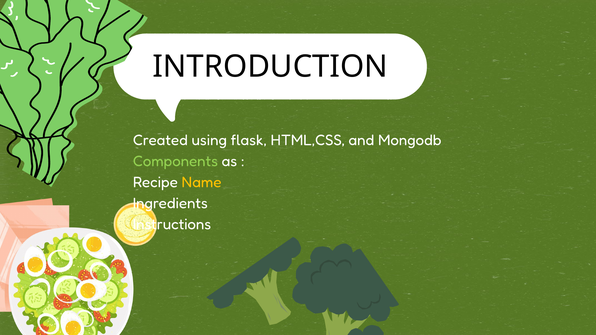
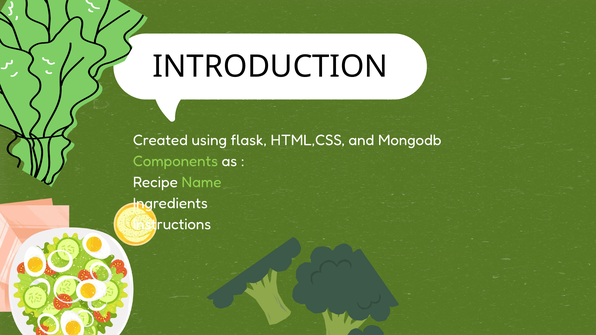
Name colour: yellow -> light green (201, 182)
